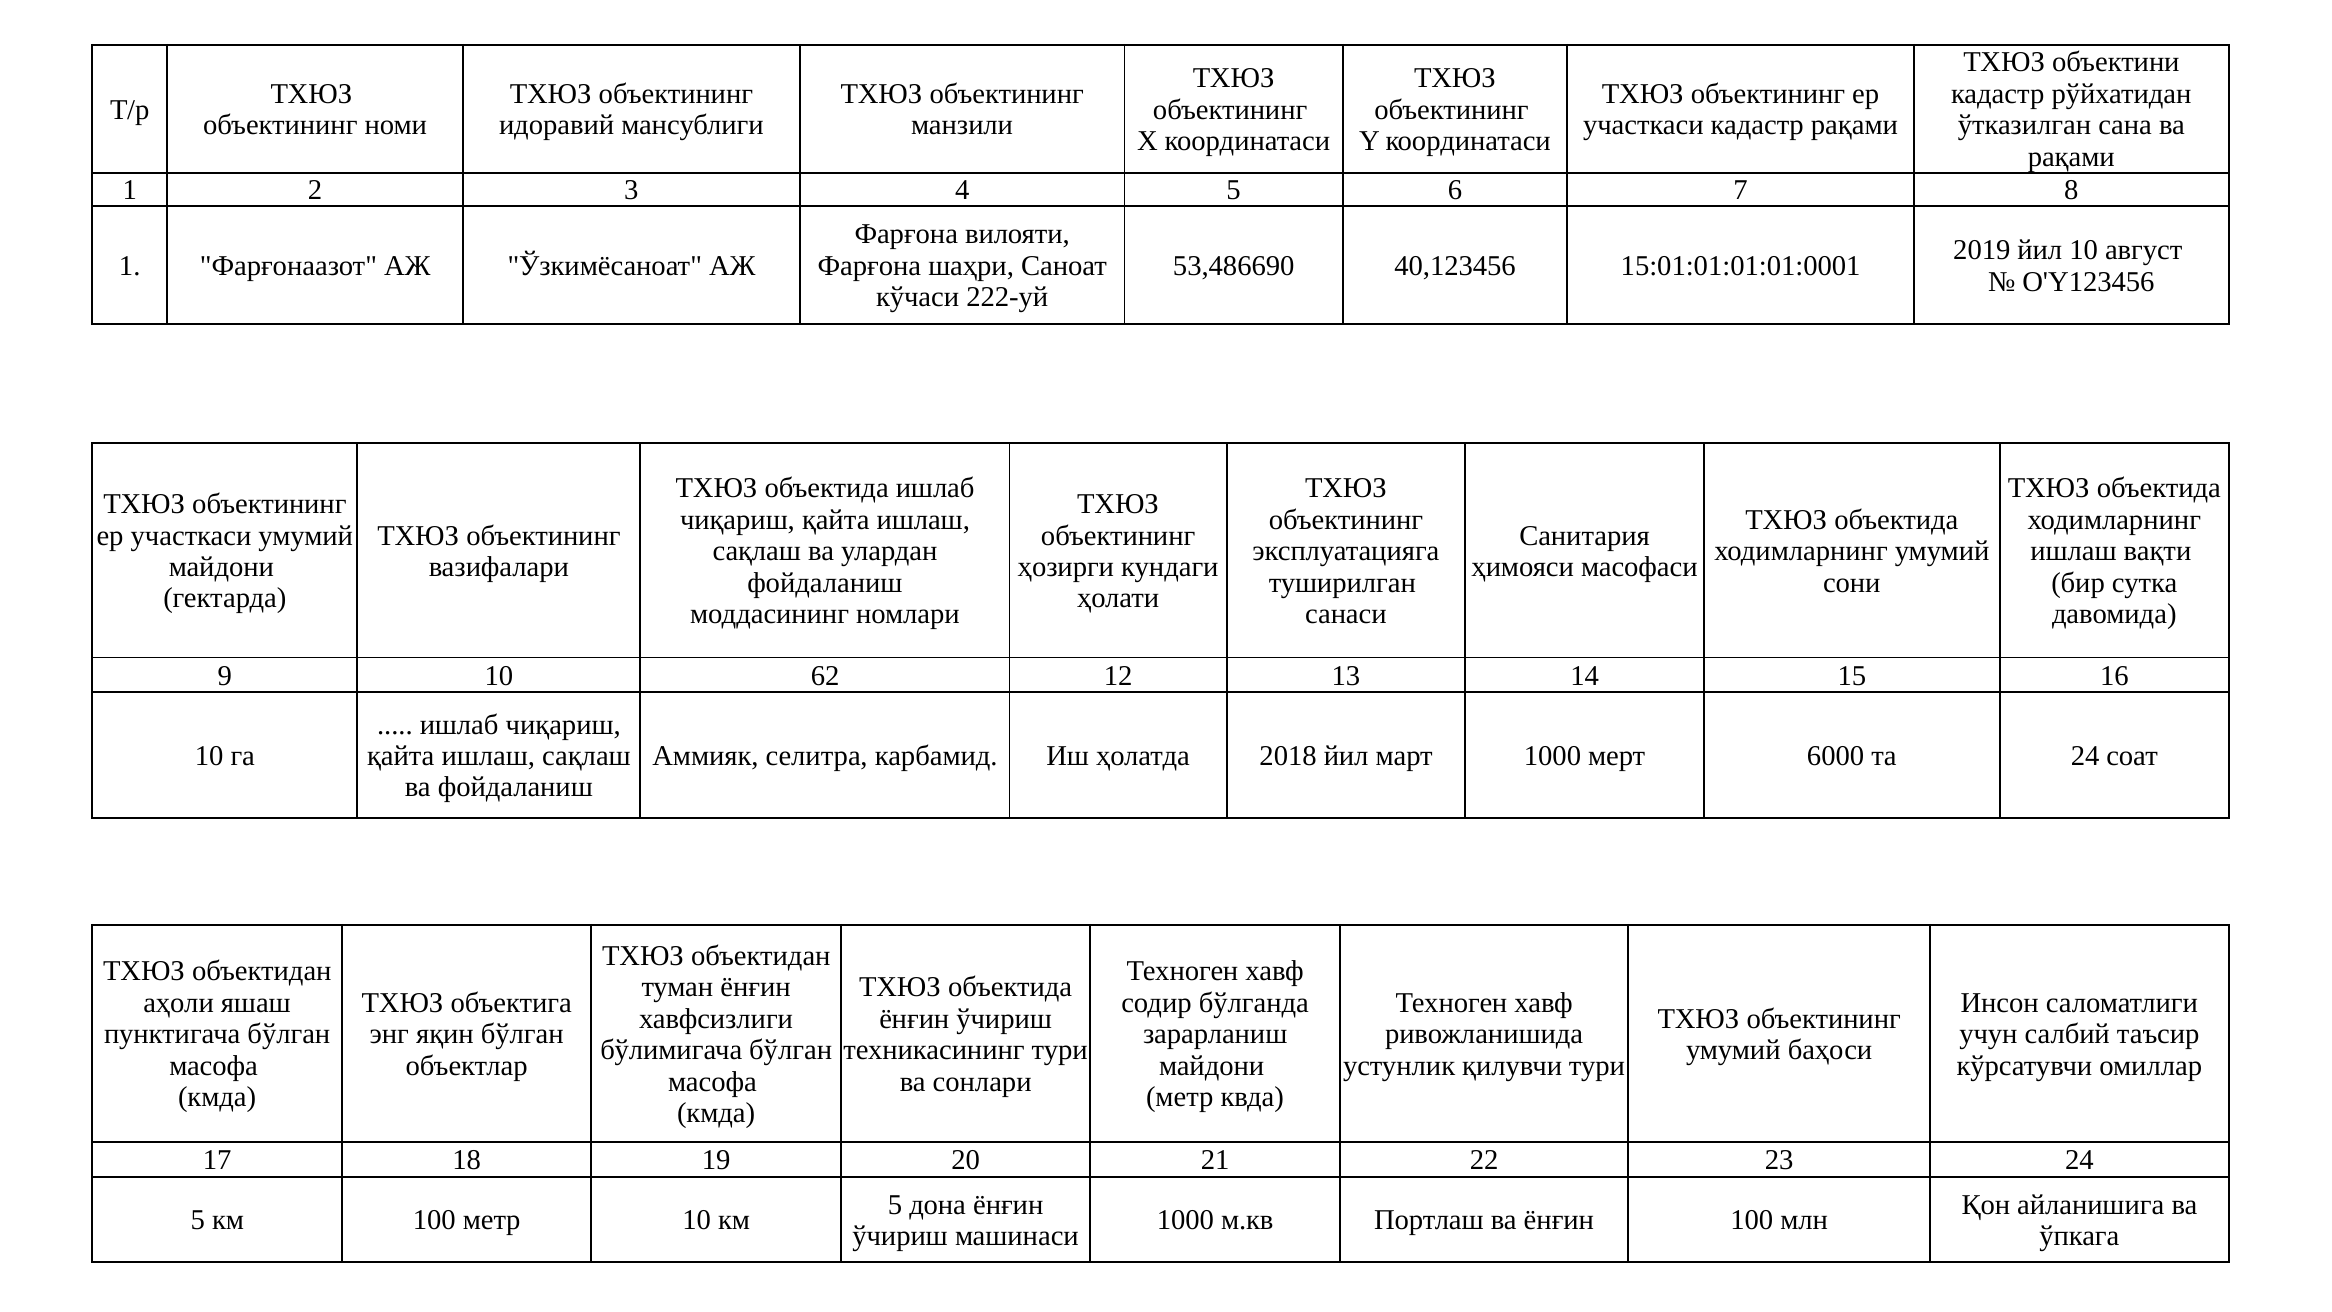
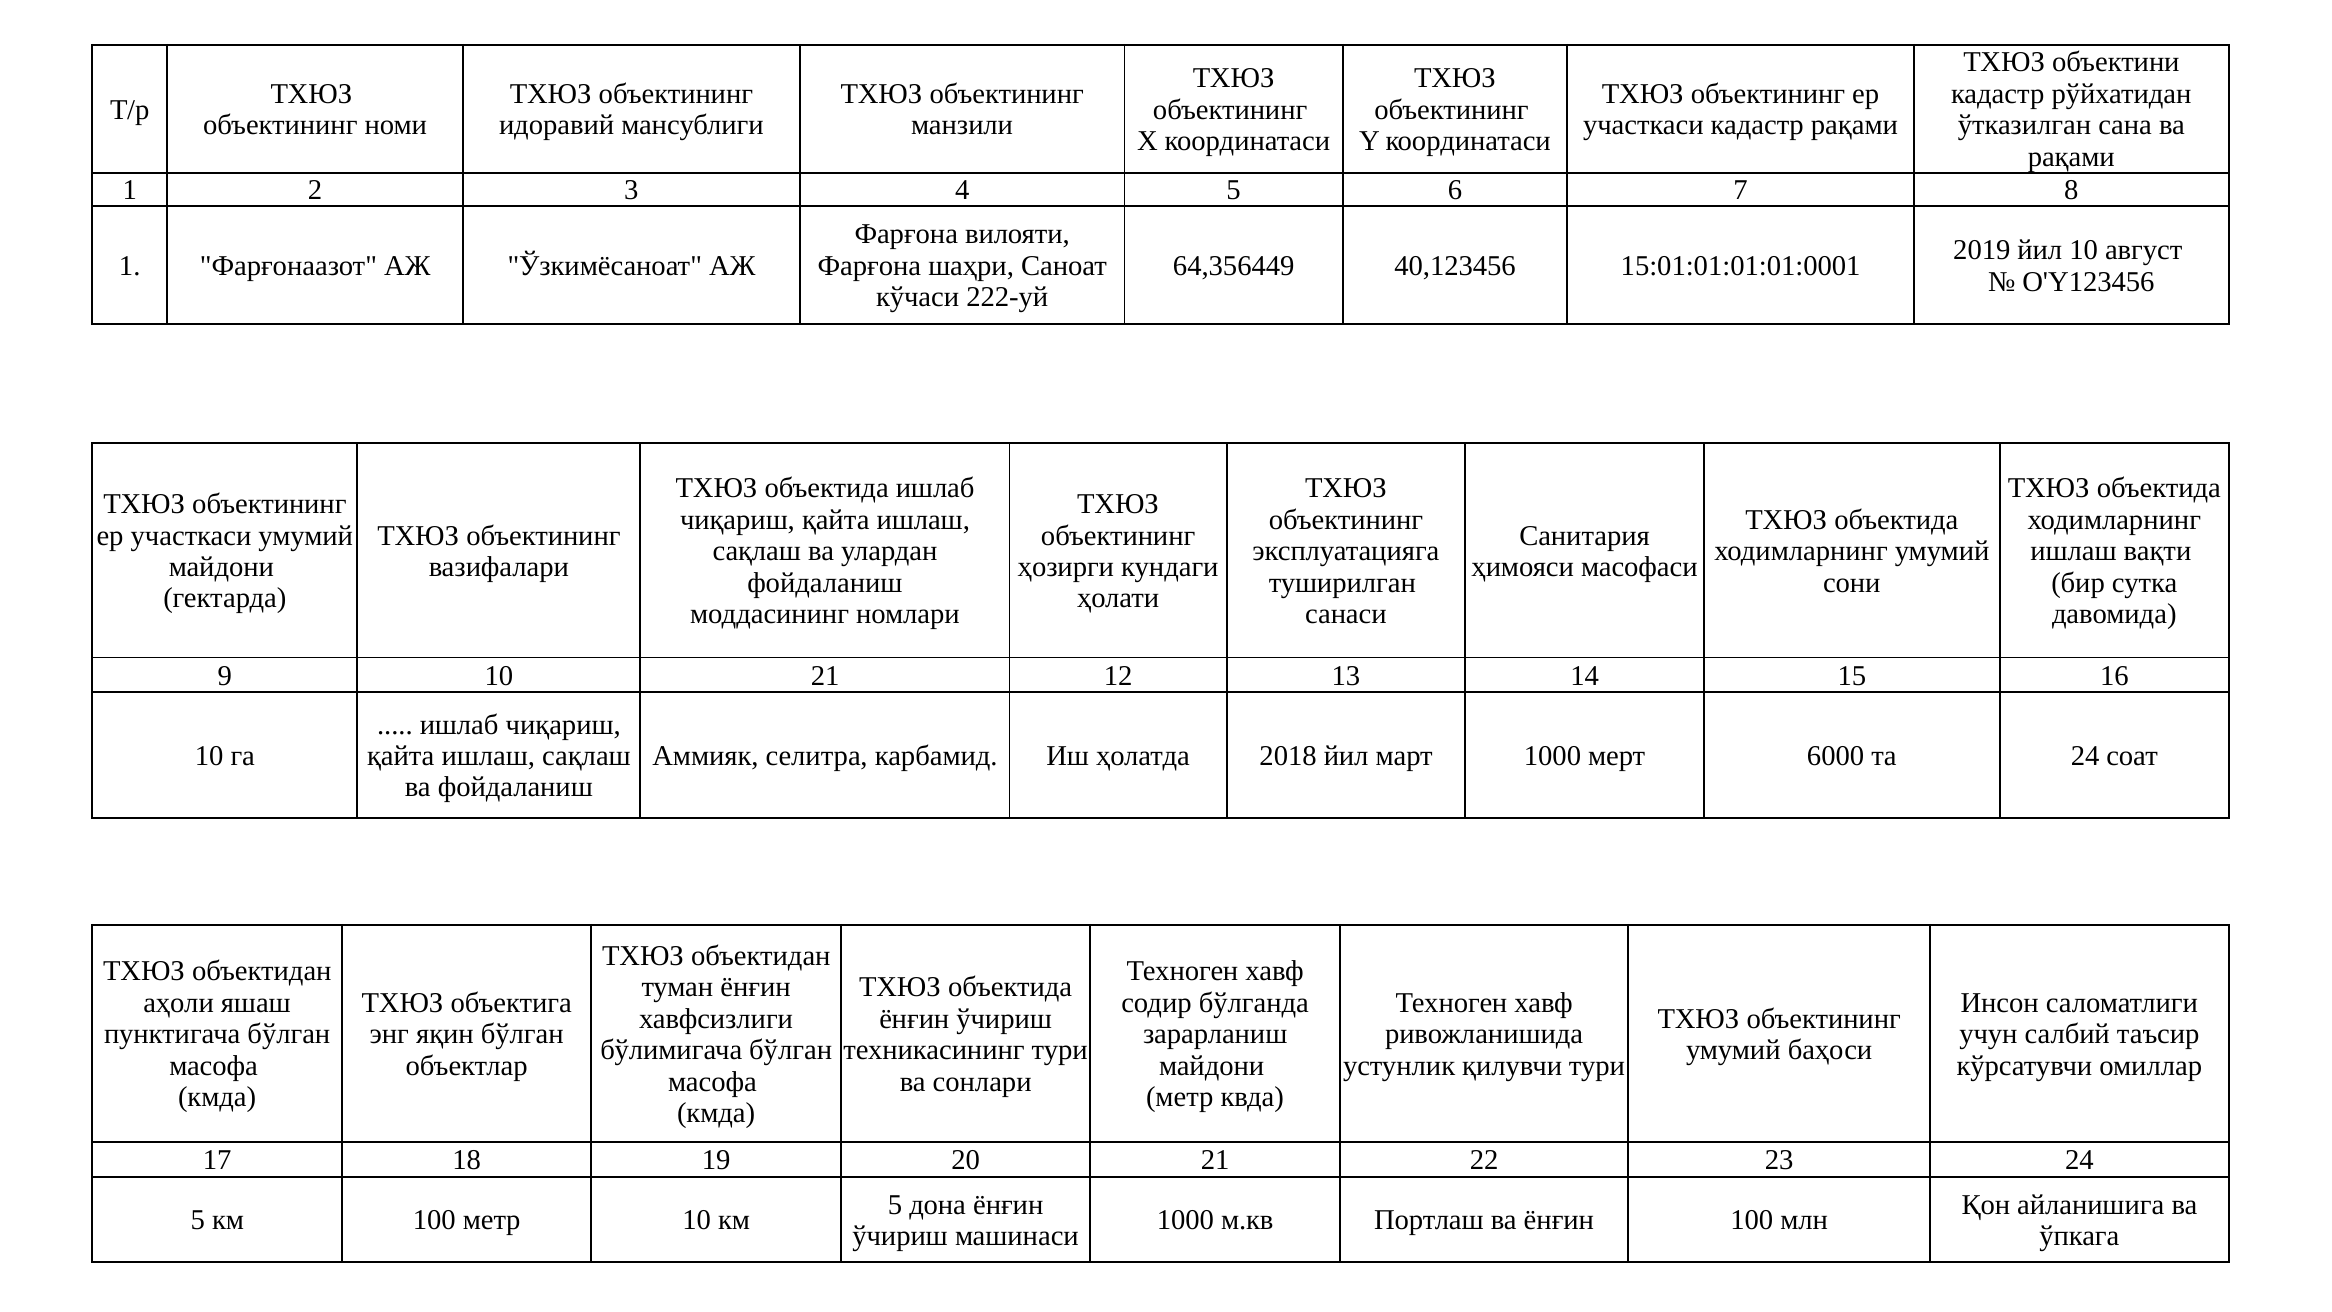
53,486690: 53,486690 -> 64,356449 (1234, 266)
10 62: 62 -> 21 (825, 676)
